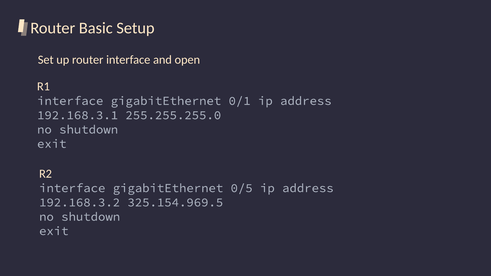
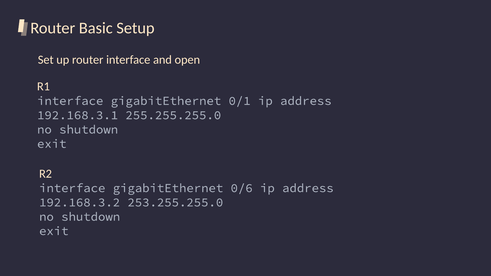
0/5: 0/5 -> 0/6 (242, 188)
325.154.969.5: 325.154.969.5 -> 253.255.255.0 (175, 202)
